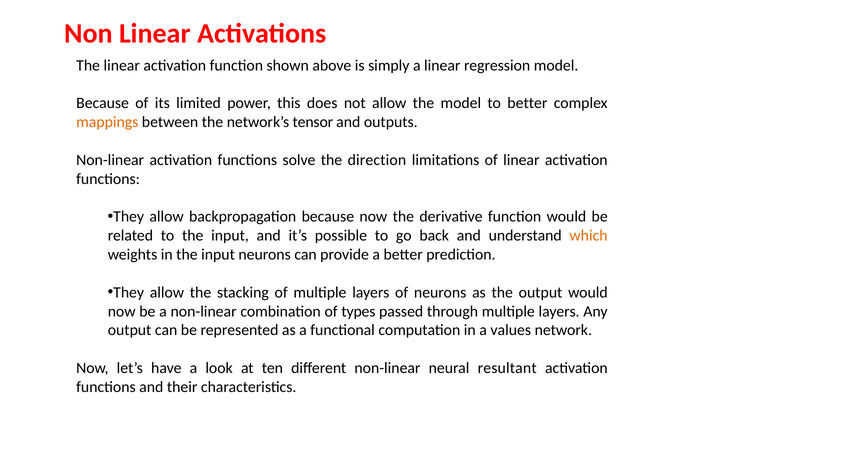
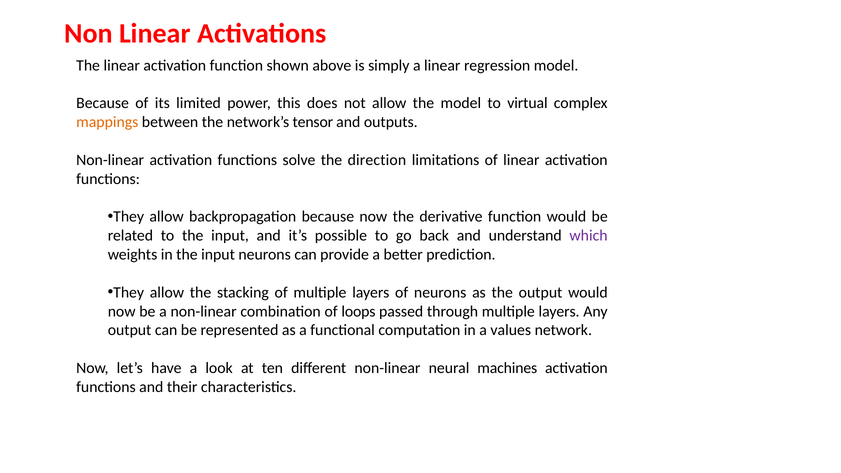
to better: better -> virtual (527, 103)
which colour: orange -> purple (589, 236)
types: types -> loops (358, 311)
resultant: resultant -> machines (507, 368)
